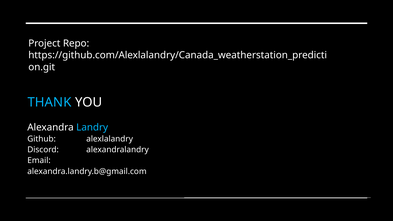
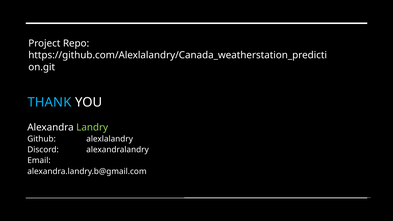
Landry colour: light blue -> light green (92, 127)
